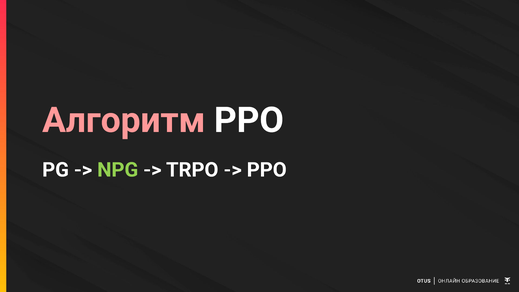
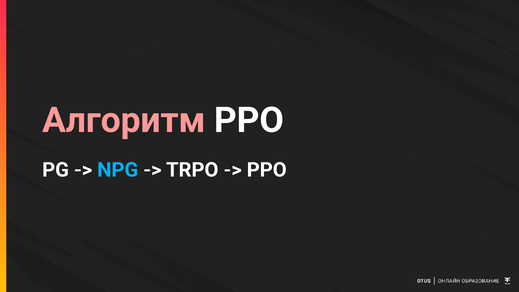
NPG colour: light green -> light blue (118, 170)
